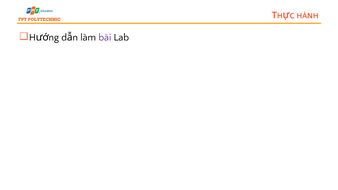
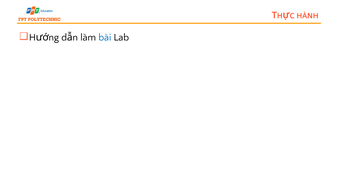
bài colour: purple -> blue (105, 37)
